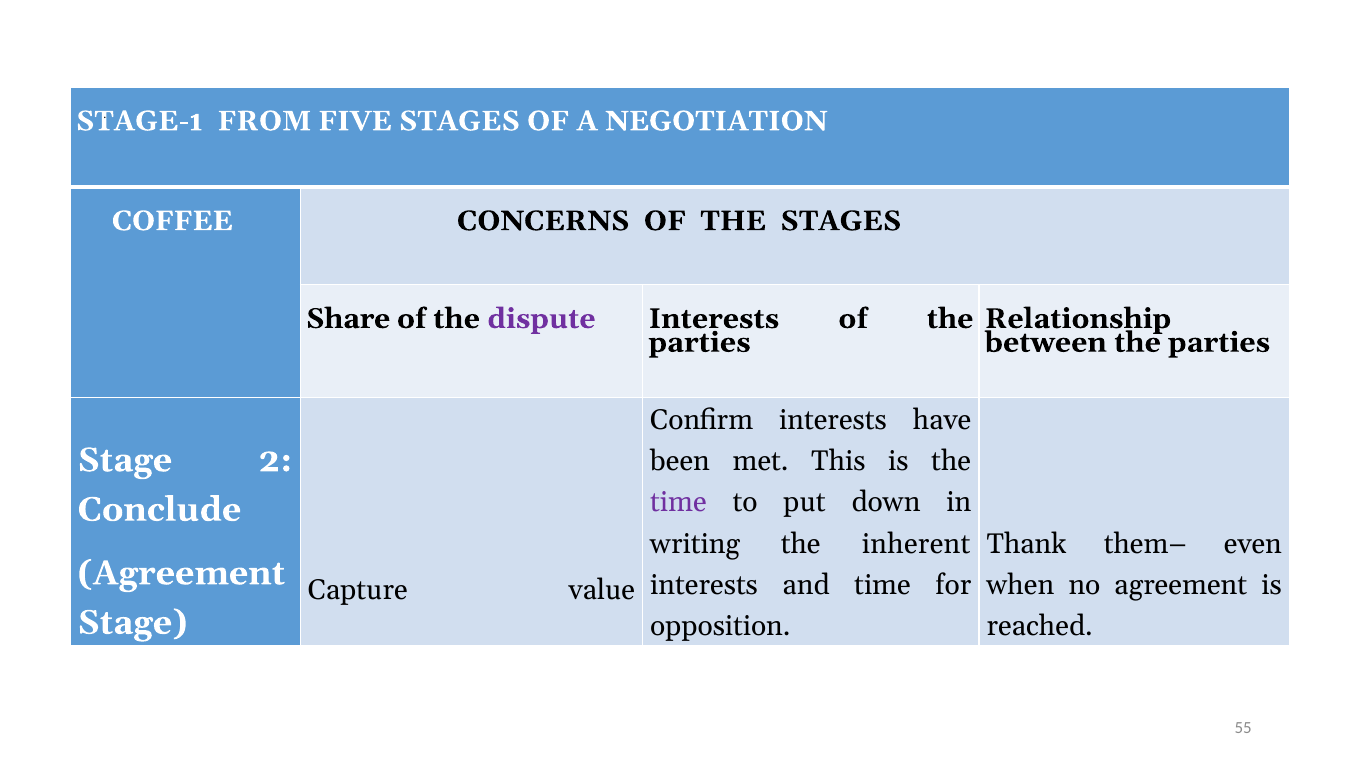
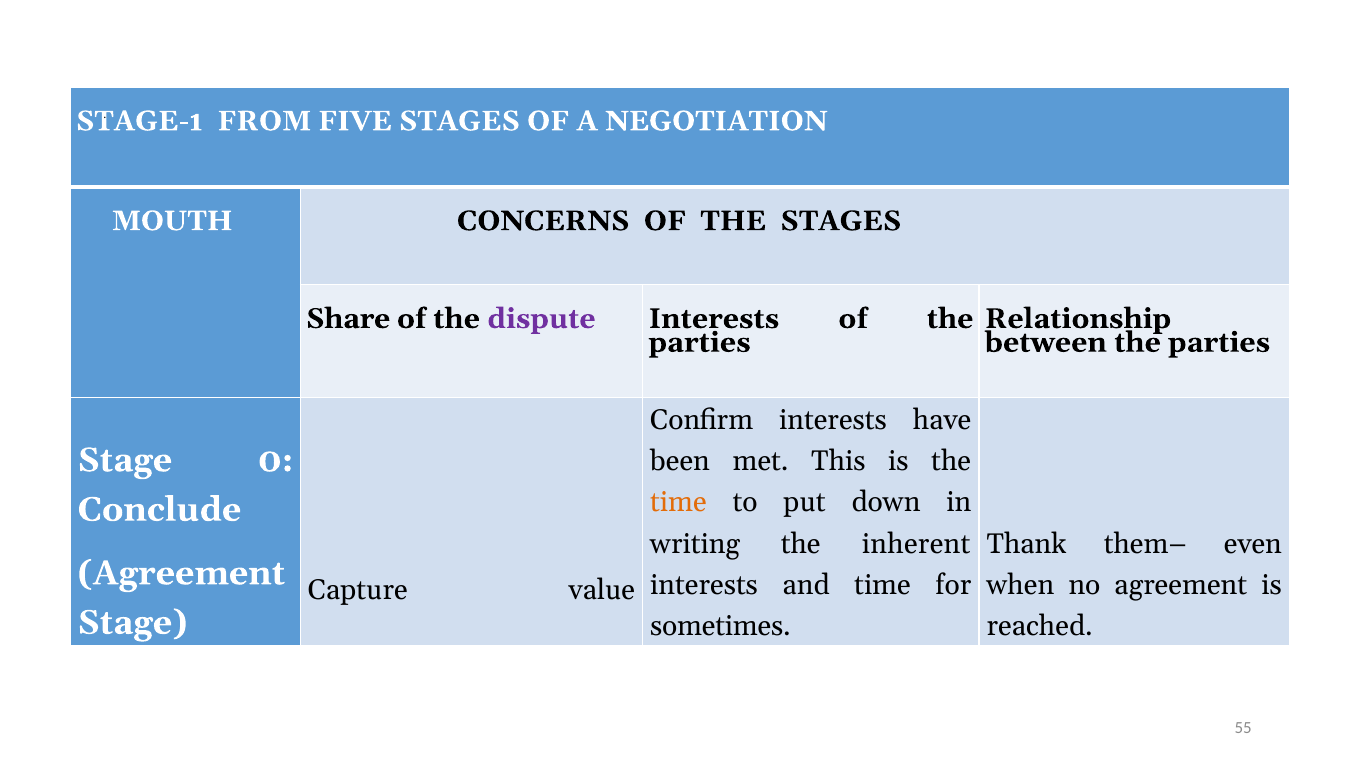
COFFEE: COFFEE -> MOUTH (172, 221)
2: 2 -> 0 (276, 460)
time colour: purple -> orange (678, 503)
opposition: opposition -> sometimes (720, 626)
